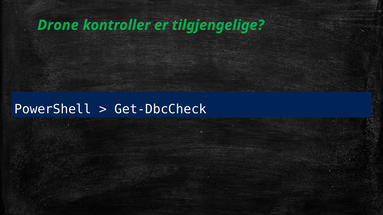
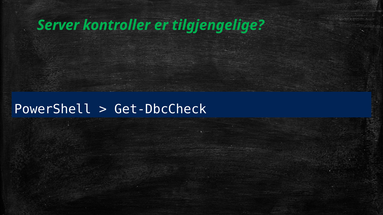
Drone: Drone -> Server (58, 25)
